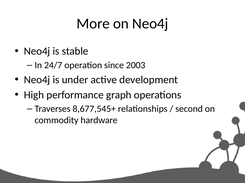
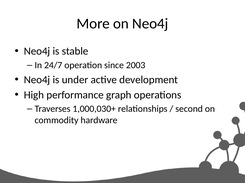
8,677,545+: 8,677,545+ -> 1,000,030+ (94, 109)
